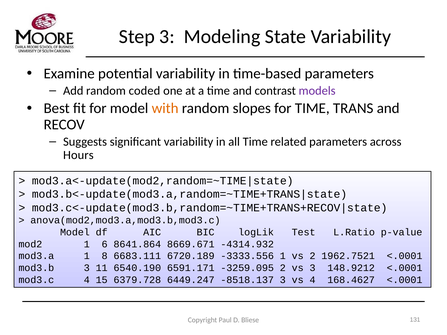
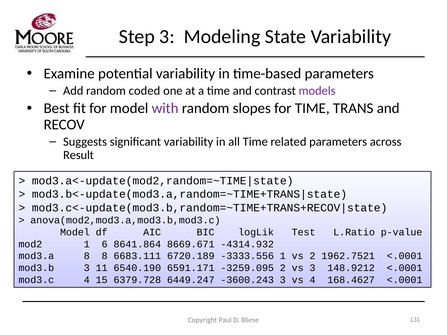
with colour: orange -> purple (165, 108)
Hours: Hours -> Result (79, 155)
mod3.a 1: 1 -> 8 (87, 256)
-8518.137: -8518.137 -> -3600.243 (247, 280)
